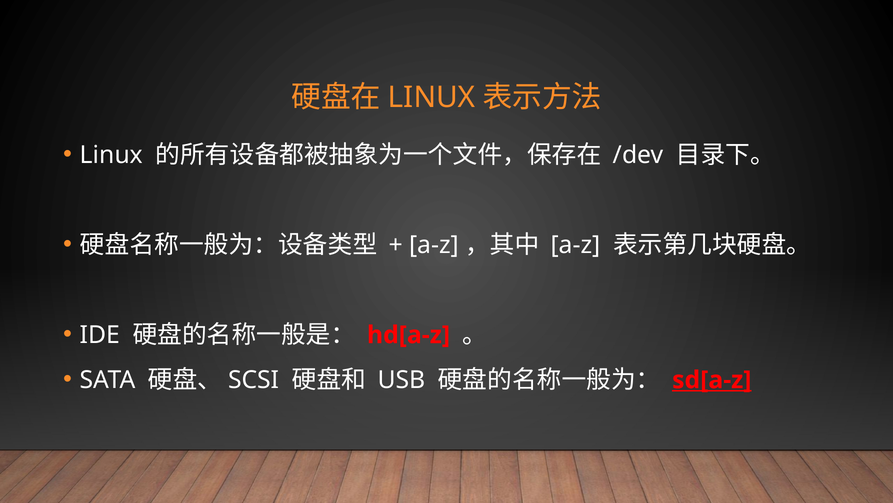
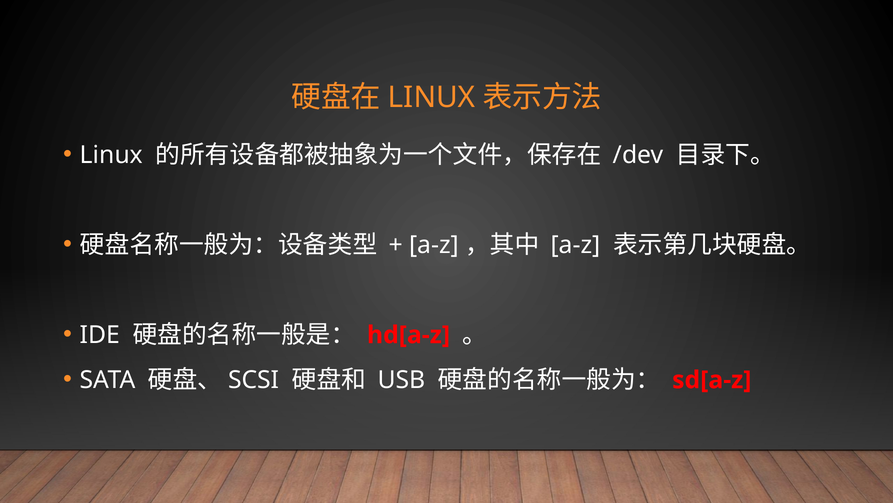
sd[a-z underline: present -> none (712, 380)
